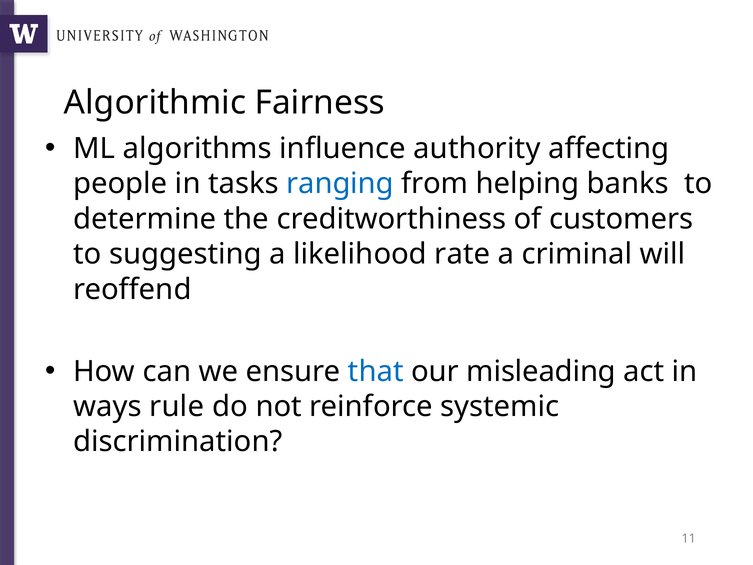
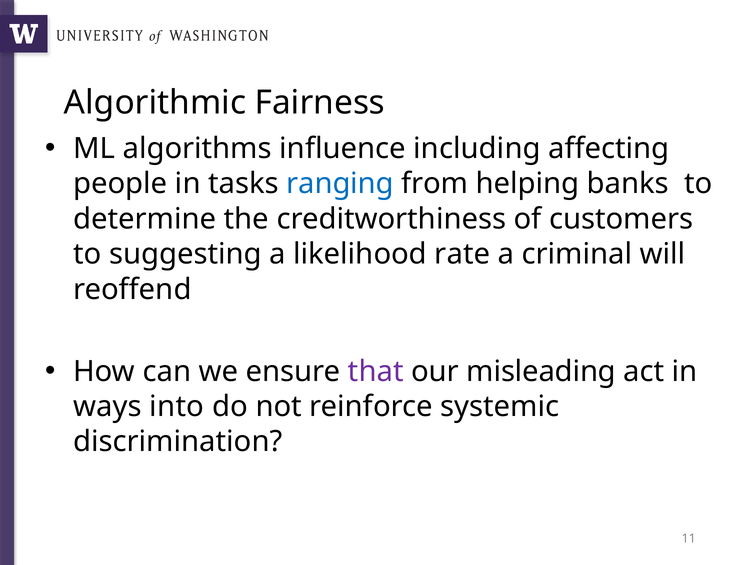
authority: authority -> including (477, 149)
that colour: blue -> purple (376, 371)
rule: rule -> into (177, 406)
